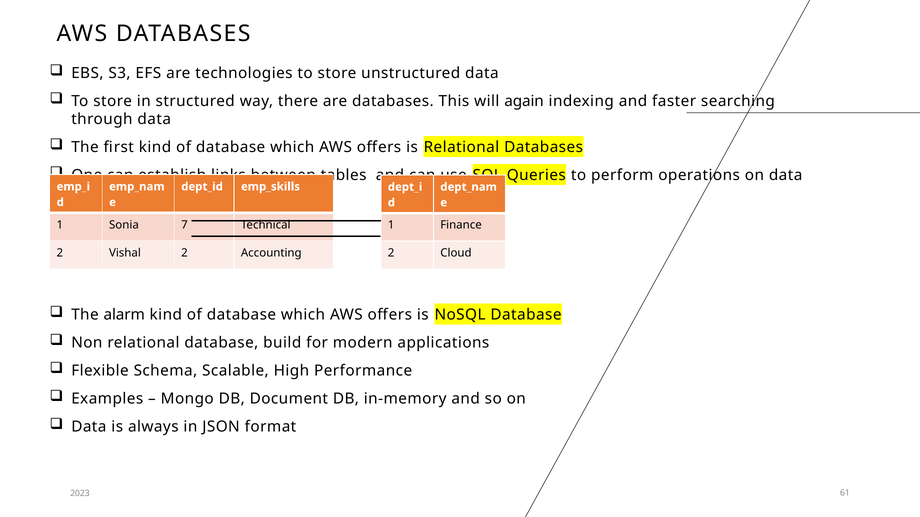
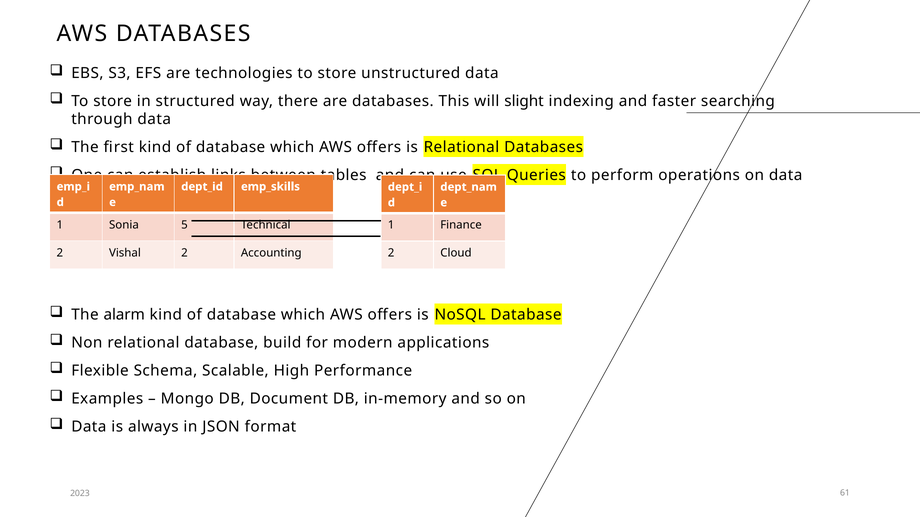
again: again -> slight (524, 101)
7: 7 -> 5 (184, 225)
